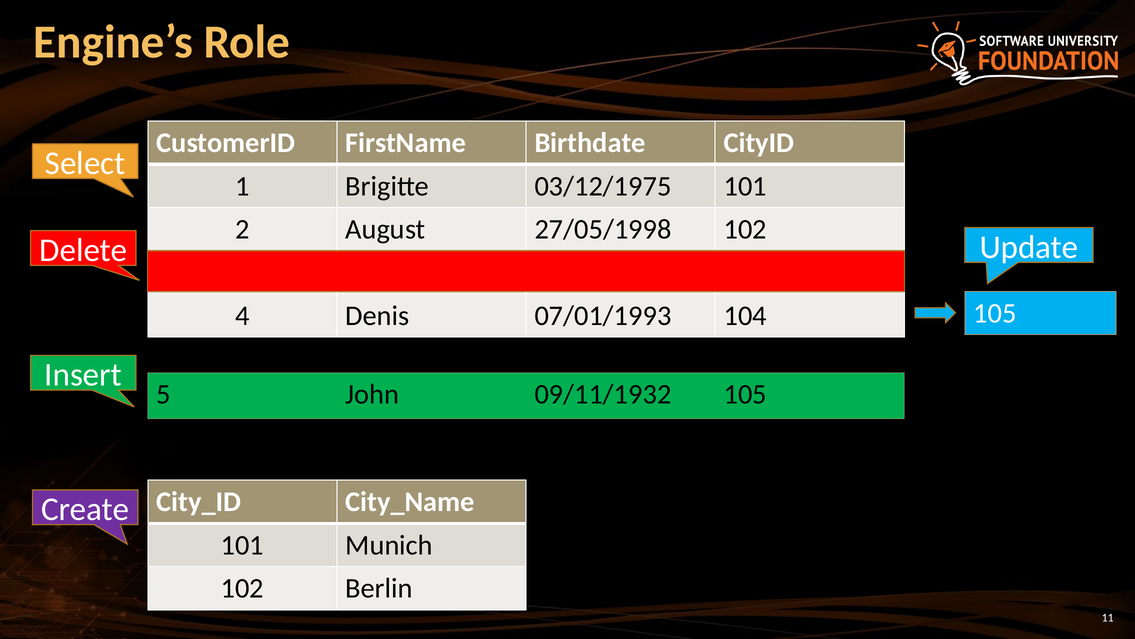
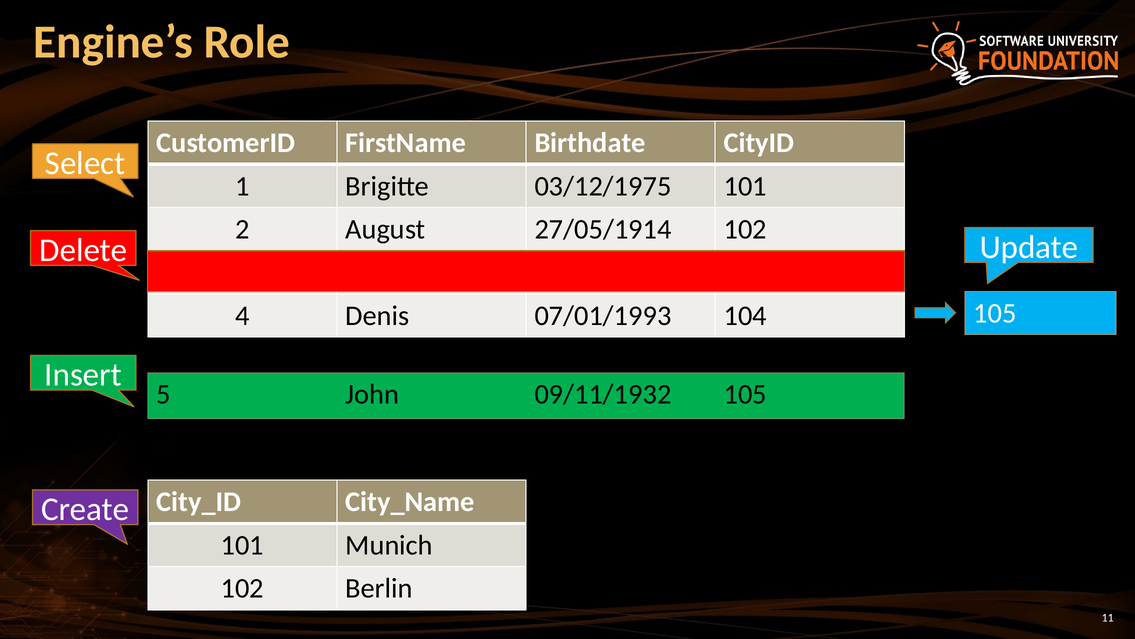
27/05/1998: 27/05/1998 -> 27/05/1914 (603, 229)
